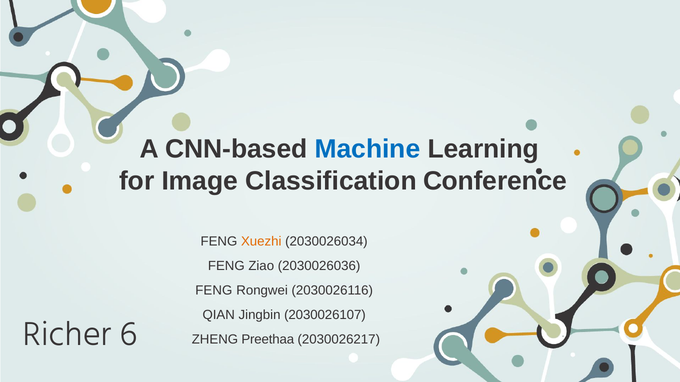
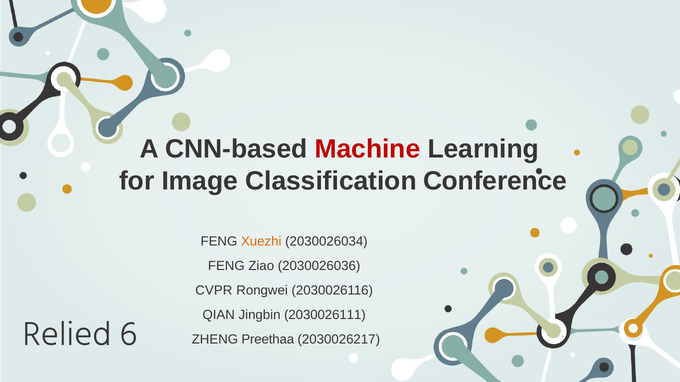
Machine colour: blue -> red (367, 149)
FENG: FENG -> CVPR (214, 291)
2030026107: 2030026107 -> 2030026111 (325, 315)
Richer: Richer -> Relied (67, 334)
